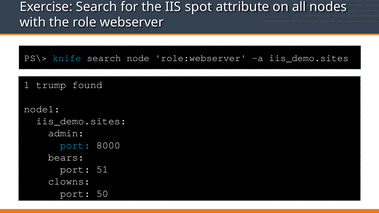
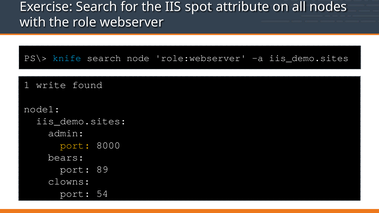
trump: trump -> write (51, 85)
port colour: light blue -> yellow (75, 145)
51: 51 -> 89 (102, 169)
50: 50 -> 54 (102, 194)
